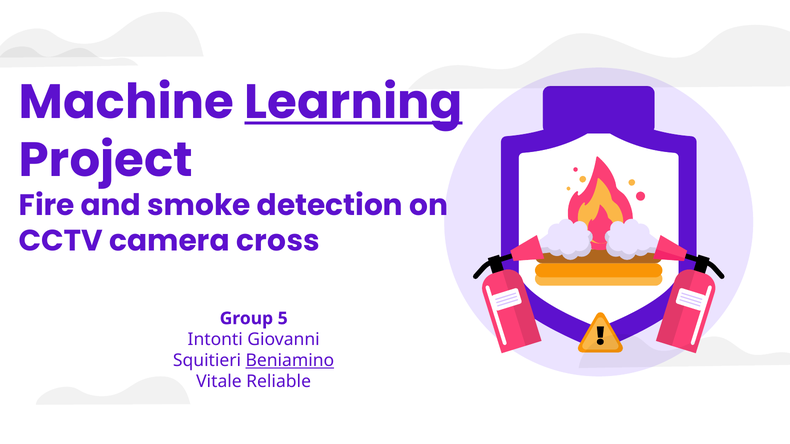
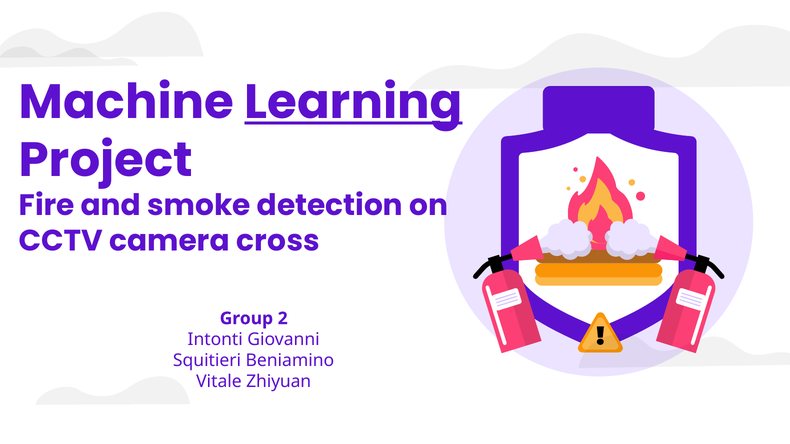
5: 5 -> 2 (283, 319)
Beniamino underline: present -> none (290, 361)
Reliable: Reliable -> Zhiyuan (279, 382)
